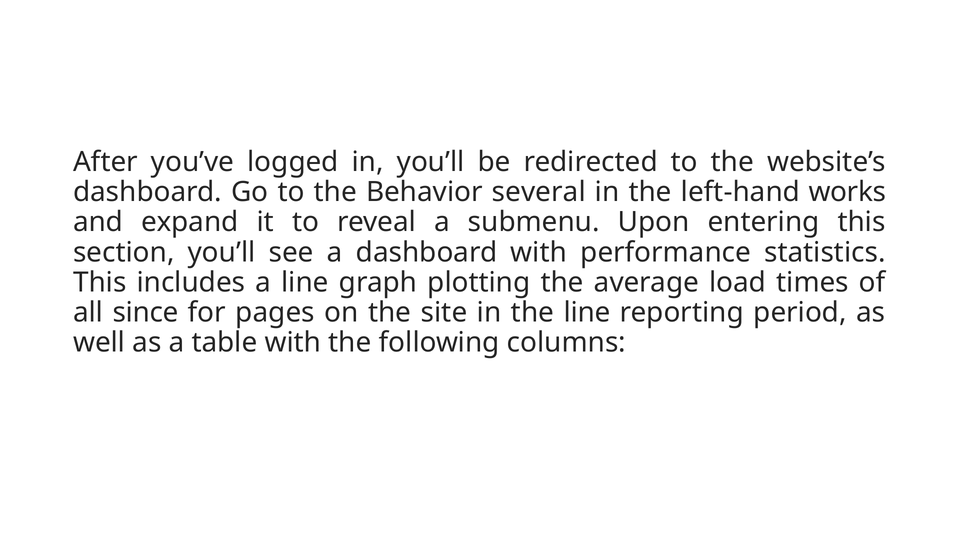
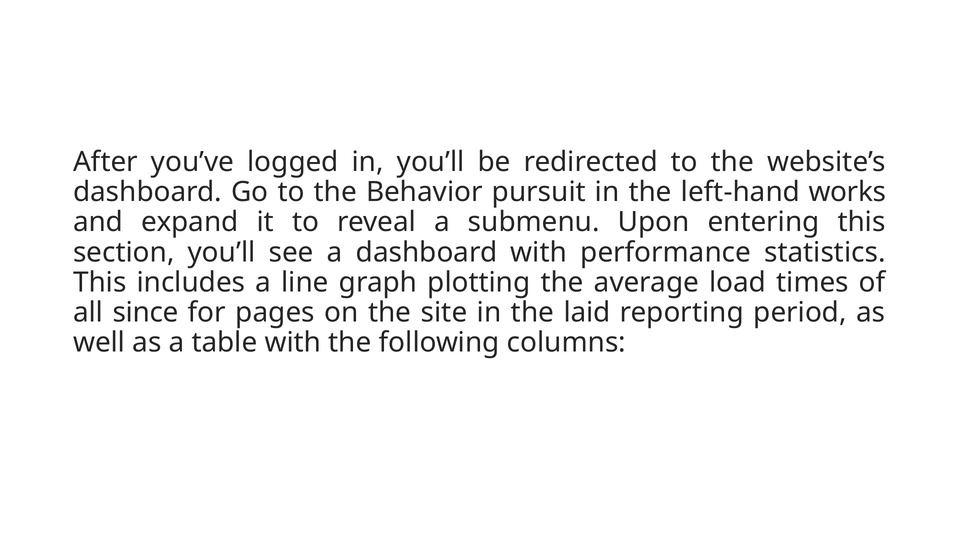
several: several -> pursuit (539, 192)
the line: line -> laid (587, 313)
